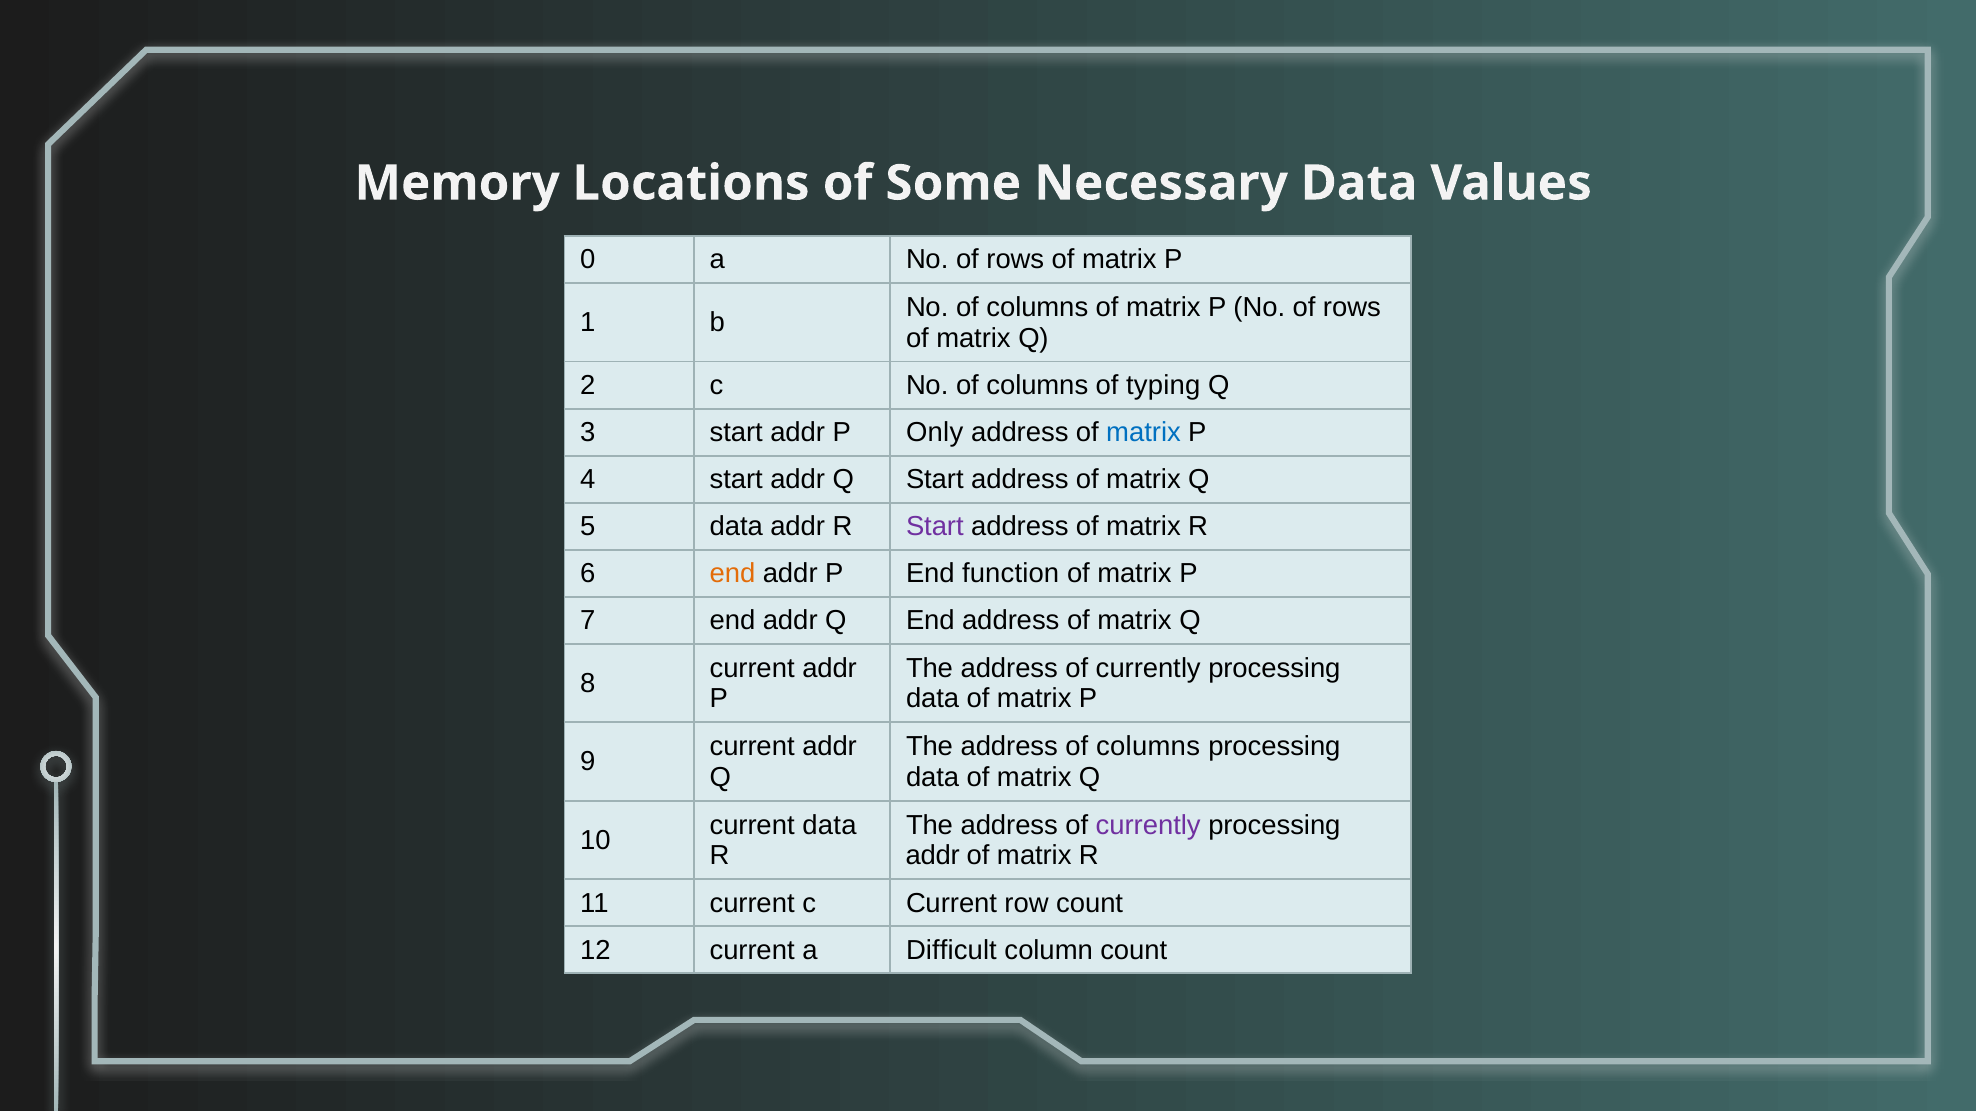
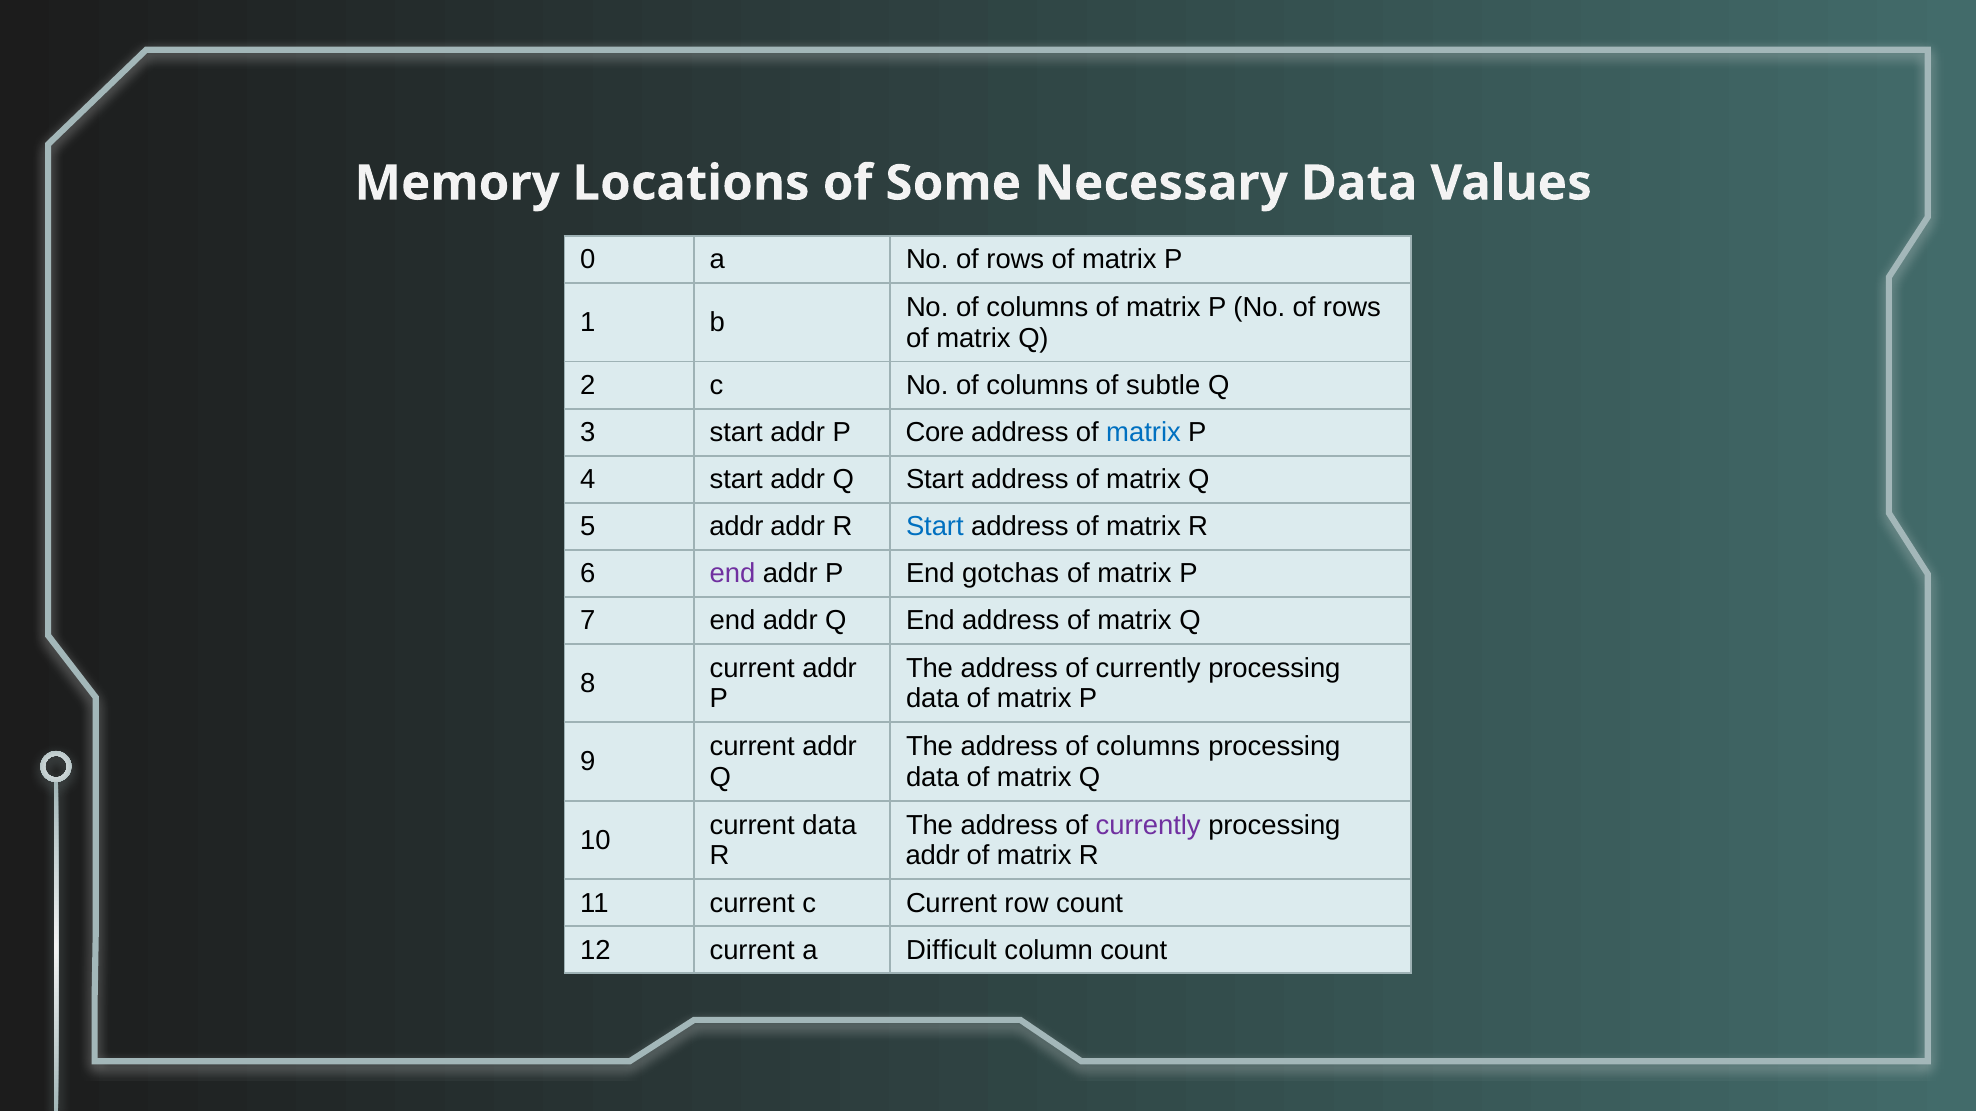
typing: typing -> subtle (1163, 386)
Only: Only -> Core (935, 433)
5 data: data -> addr (736, 527)
Start colour: purple -> blue (935, 527)
end colour: orange -> purple (733, 574)
function: function -> gotchas (1011, 574)
